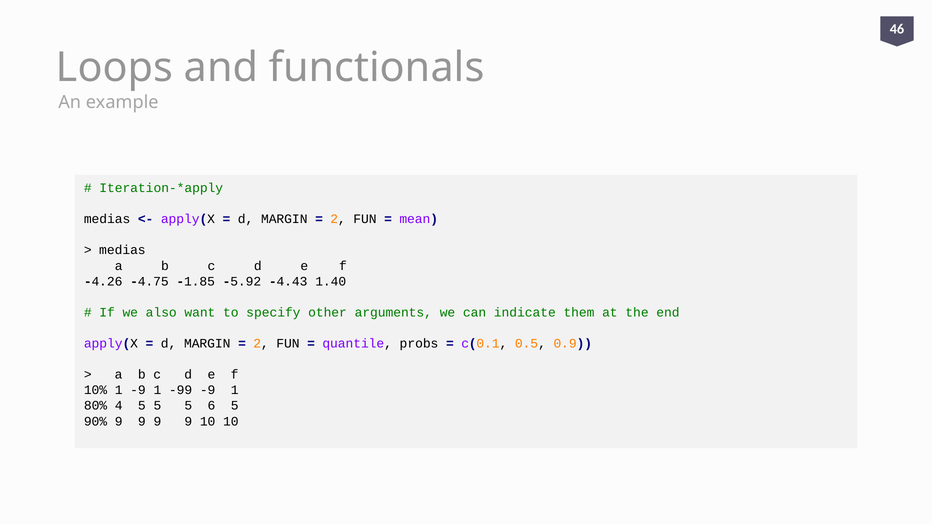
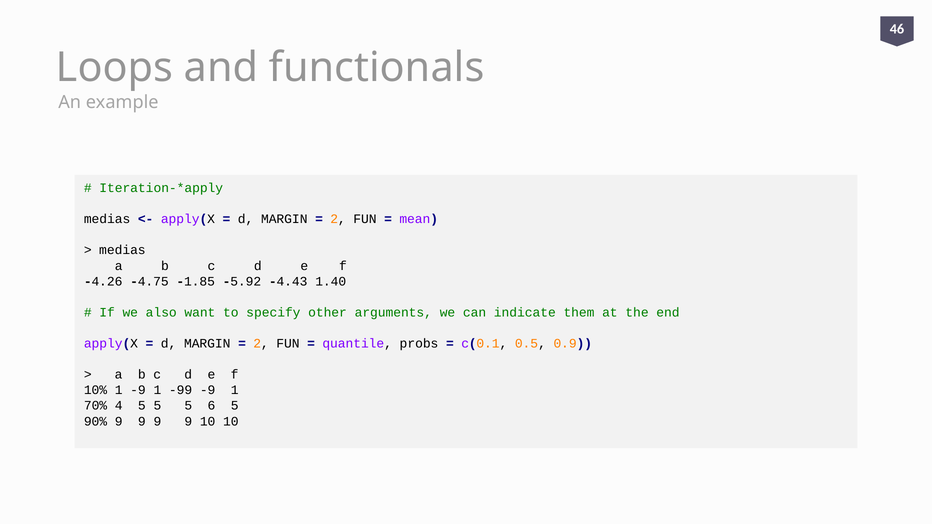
80%: 80% -> 70% (96, 406)
